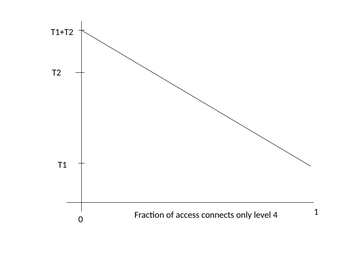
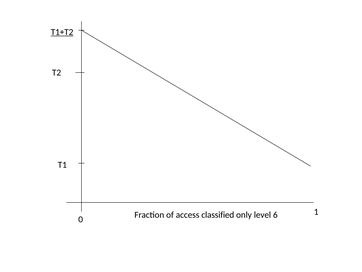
T1+T2 underline: none -> present (62, 32)
connects: connects -> classified (218, 214)
4: 4 -> 6 (275, 214)
